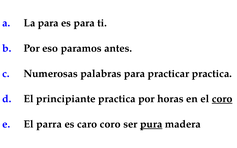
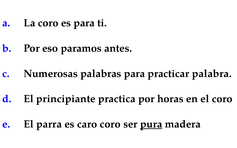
La para: para -> coro (48, 23)
practicar practica: practica -> palabra (212, 74)
coro underline: present -> none (222, 99)
